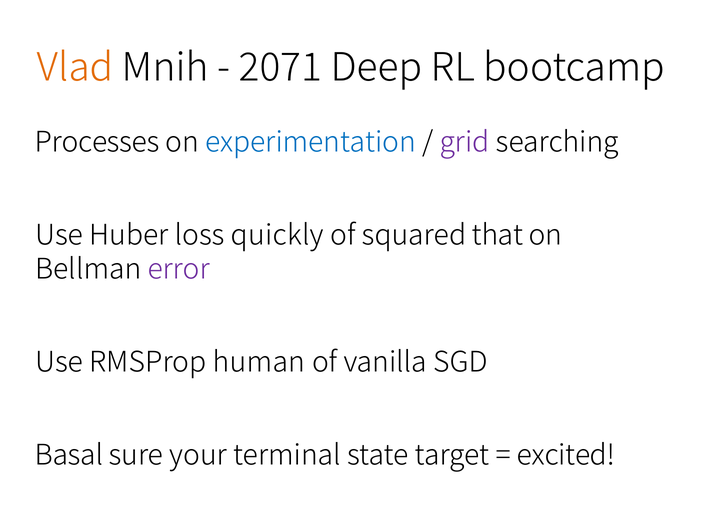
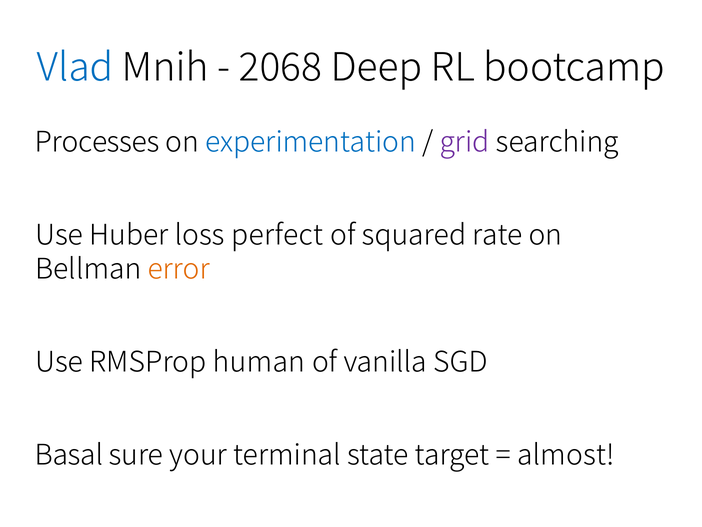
Vlad colour: orange -> blue (75, 68)
2071: 2071 -> 2068 (280, 68)
quickly: quickly -> perfect (277, 235)
that: that -> rate (498, 235)
error colour: purple -> orange (179, 269)
excited: excited -> almost (566, 455)
